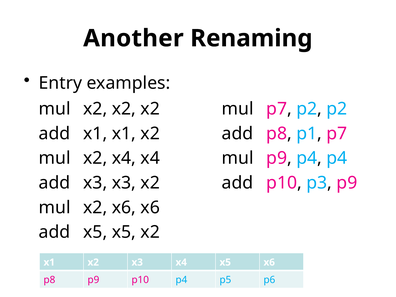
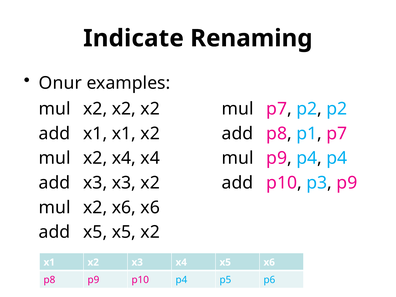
Another: Another -> Indicate (133, 38)
Entry: Entry -> Onur (60, 83)
